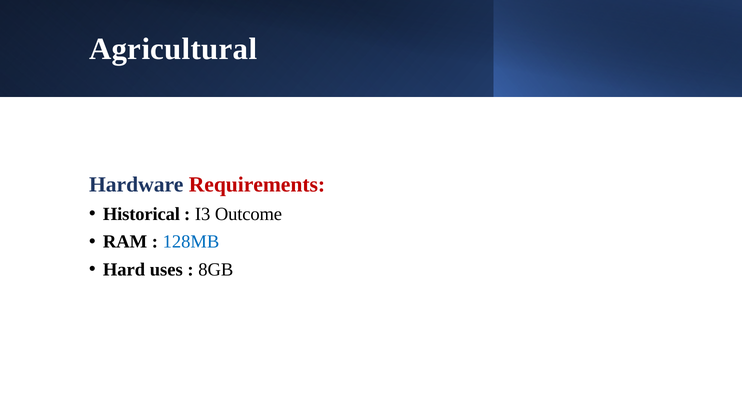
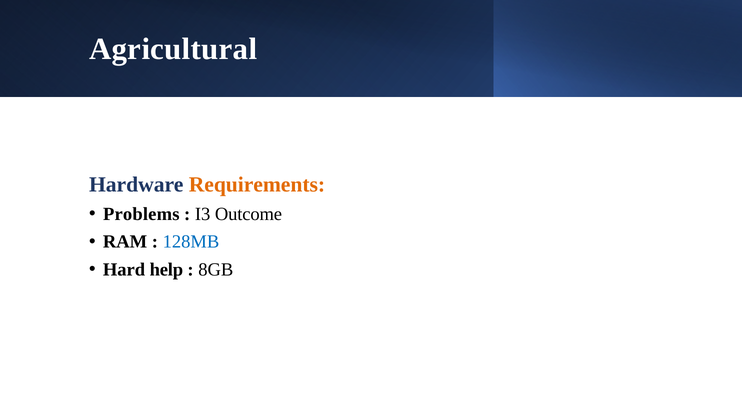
Requirements colour: red -> orange (257, 185)
Historical: Historical -> Problems (141, 214)
uses: uses -> help (166, 270)
